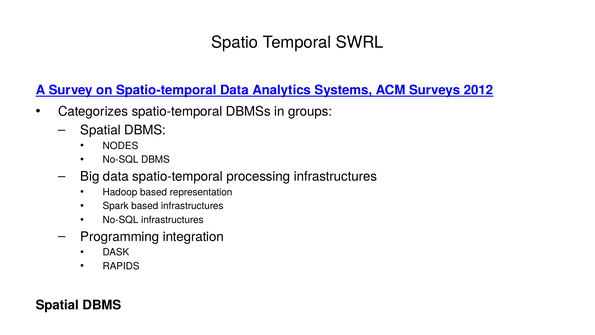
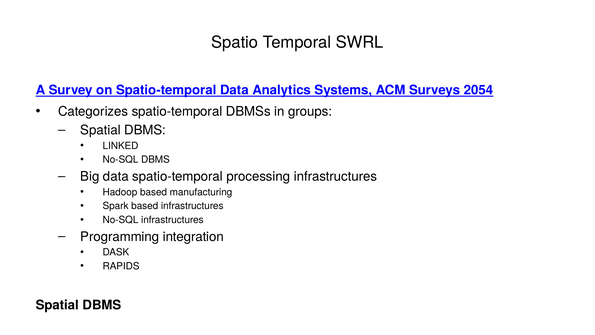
2012: 2012 -> 2054 (478, 90)
NODES: NODES -> LINKED (121, 146)
representation: representation -> manufacturing (201, 192)
